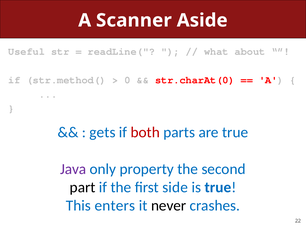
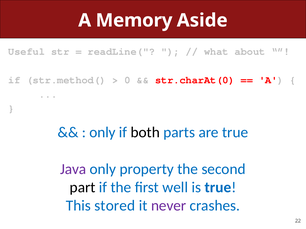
Scanner: Scanner -> Memory (134, 20)
gets: gets -> only (103, 133)
both colour: red -> black (145, 133)
side: side -> well (175, 188)
enters: enters -> stored (115, 206)
never colour: black -> purple (169, 206)
